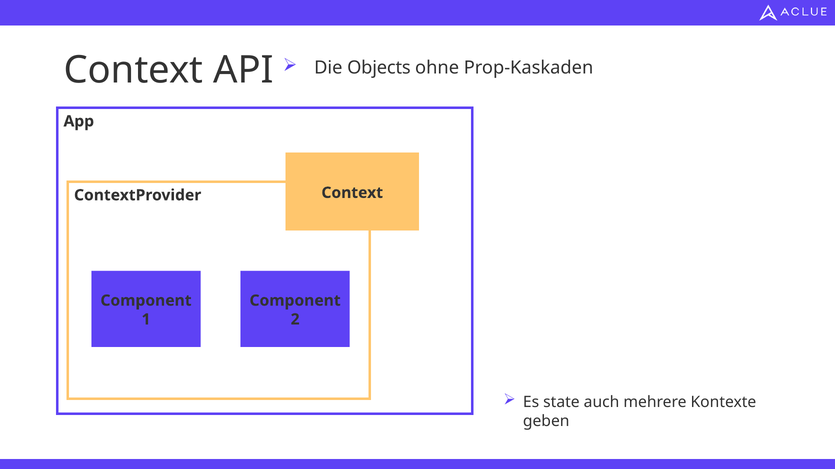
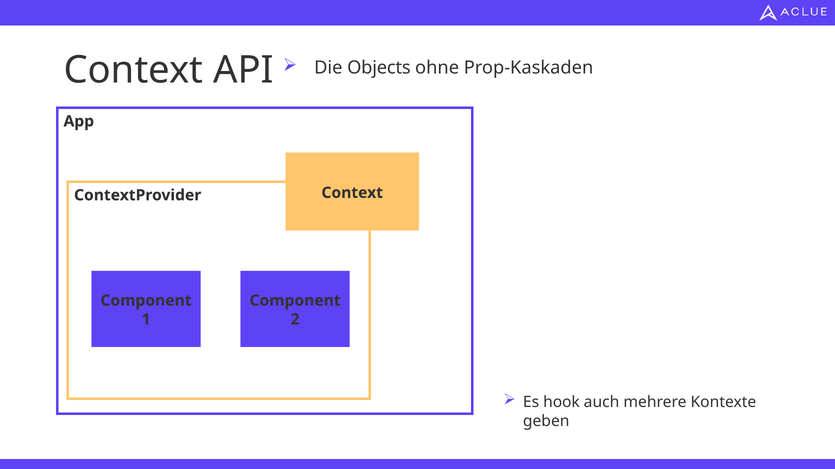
state: state -> hook (562, 403)
